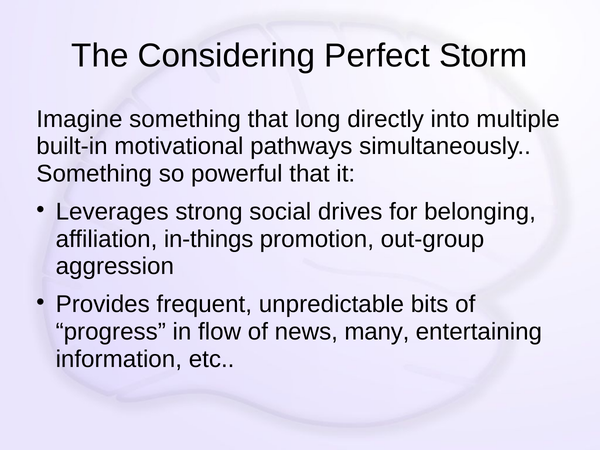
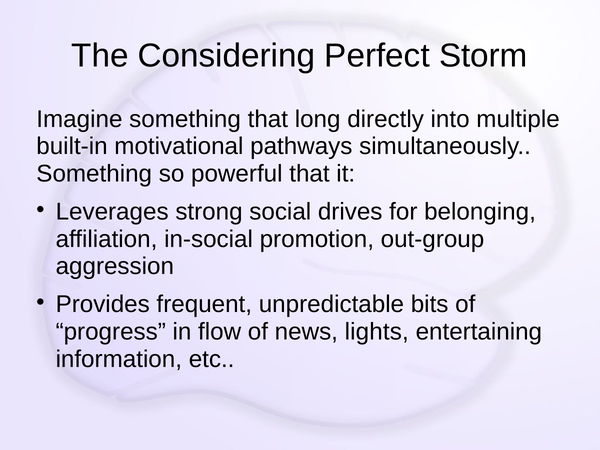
in-things: in-things -> in-social (209, 239)
many: many -> lights (377, 332)
